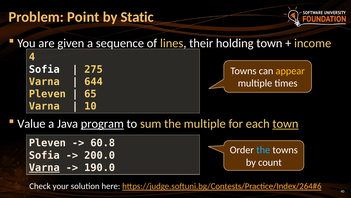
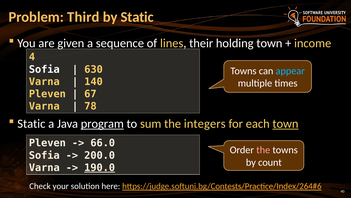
Point: Point -> Third (83, 17)
275: 275 -> 630 (94, 69)
appear colour: yellow -> light blue (290, 71)
644: 644 -> 140 (94, 81)
65: 65 -> 67 (90, 94)
10: 10 -> 78 (90, 106)
Value: Value -> Static (31, 123)
the multiple: multiple -> integers (205, 123)
60.8: 60.8 -> 66.0 (103, 143)
the colour: light blue -> pink (263, 150)
Varna underline: present -> none (44, 167)
190.0 underline: none -> present (100, 167)
